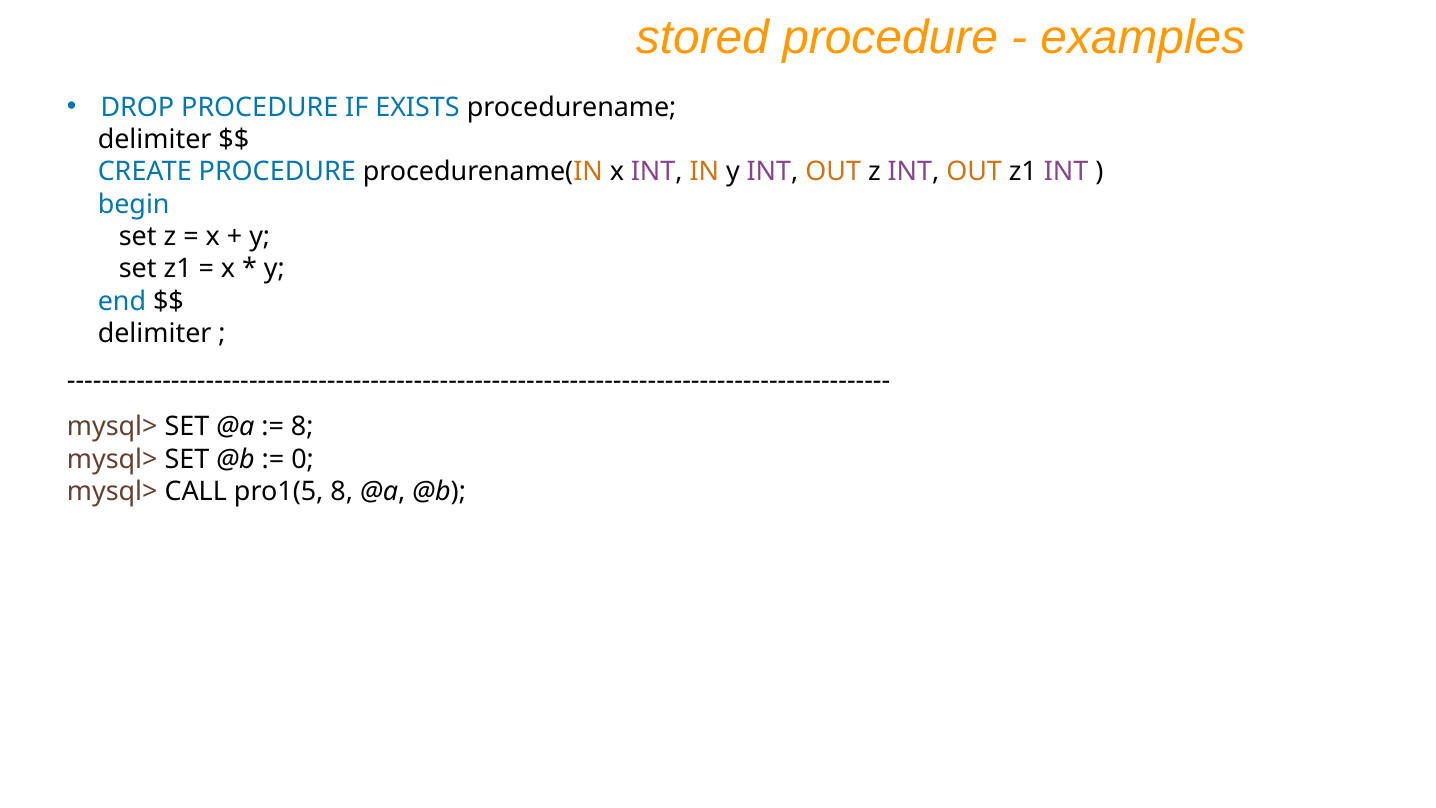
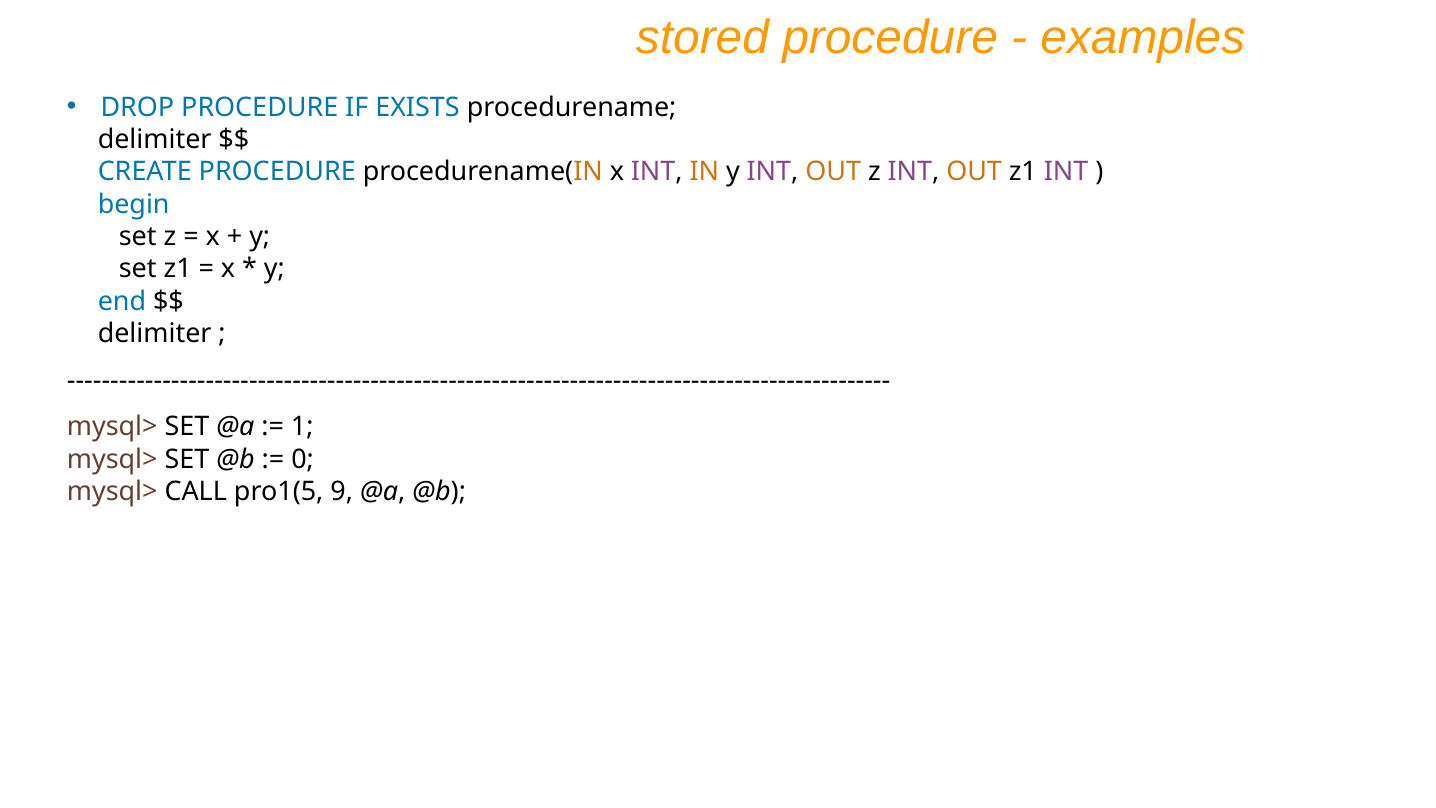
8: 8 -> 1 (302, 427)
pro1(5 8: 8 -> 9 (342, 491)
